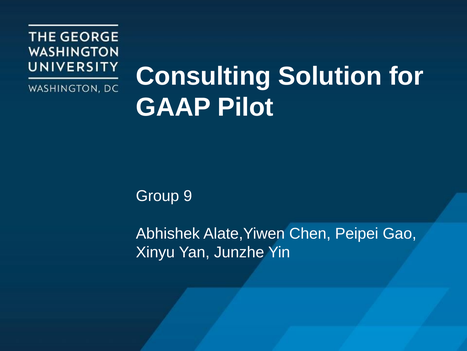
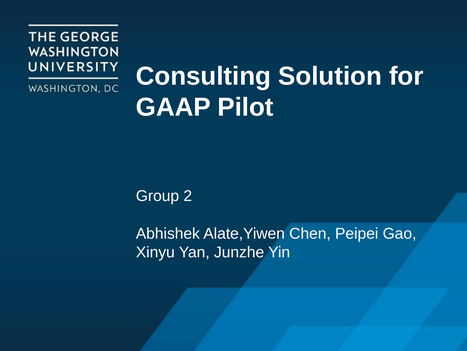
9: 9 -> 2 (188, 196)
